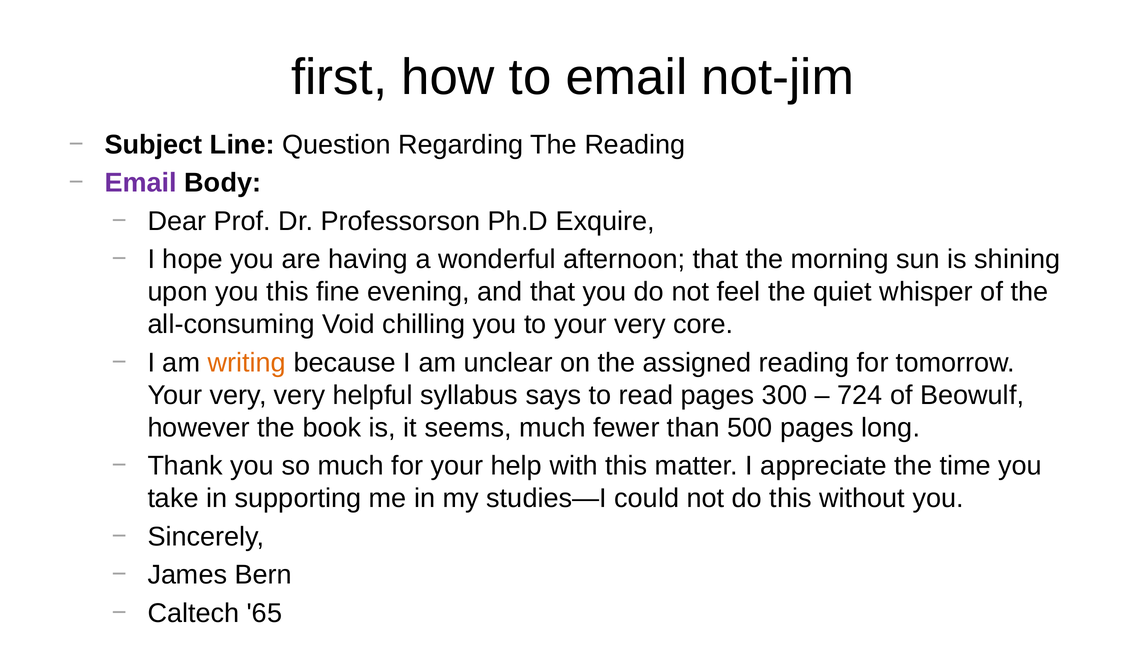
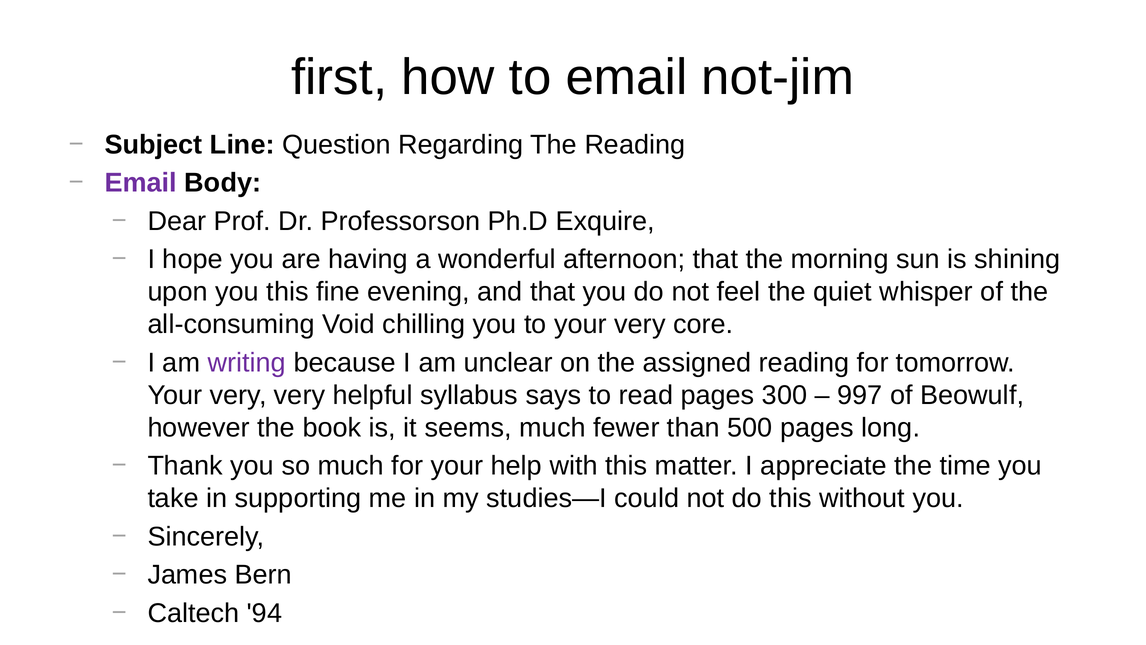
writing colour: orange -> purple (247, 362)
724: 724 -> 997 (860, 395)
65: 65 -> 94 (264, 613)
